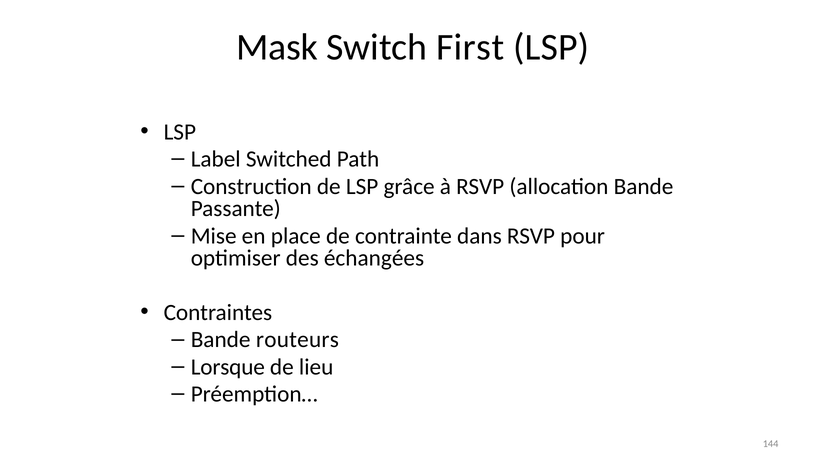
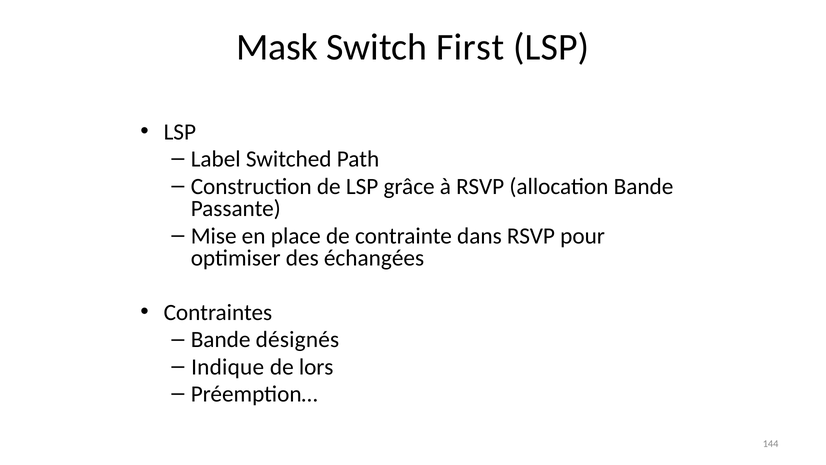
routeurs: routeurs -> désignés (297, 339)
Lorsque: Lorsque -> Indique (228, 367)
lieu: lieu -> lors (316, 367)
